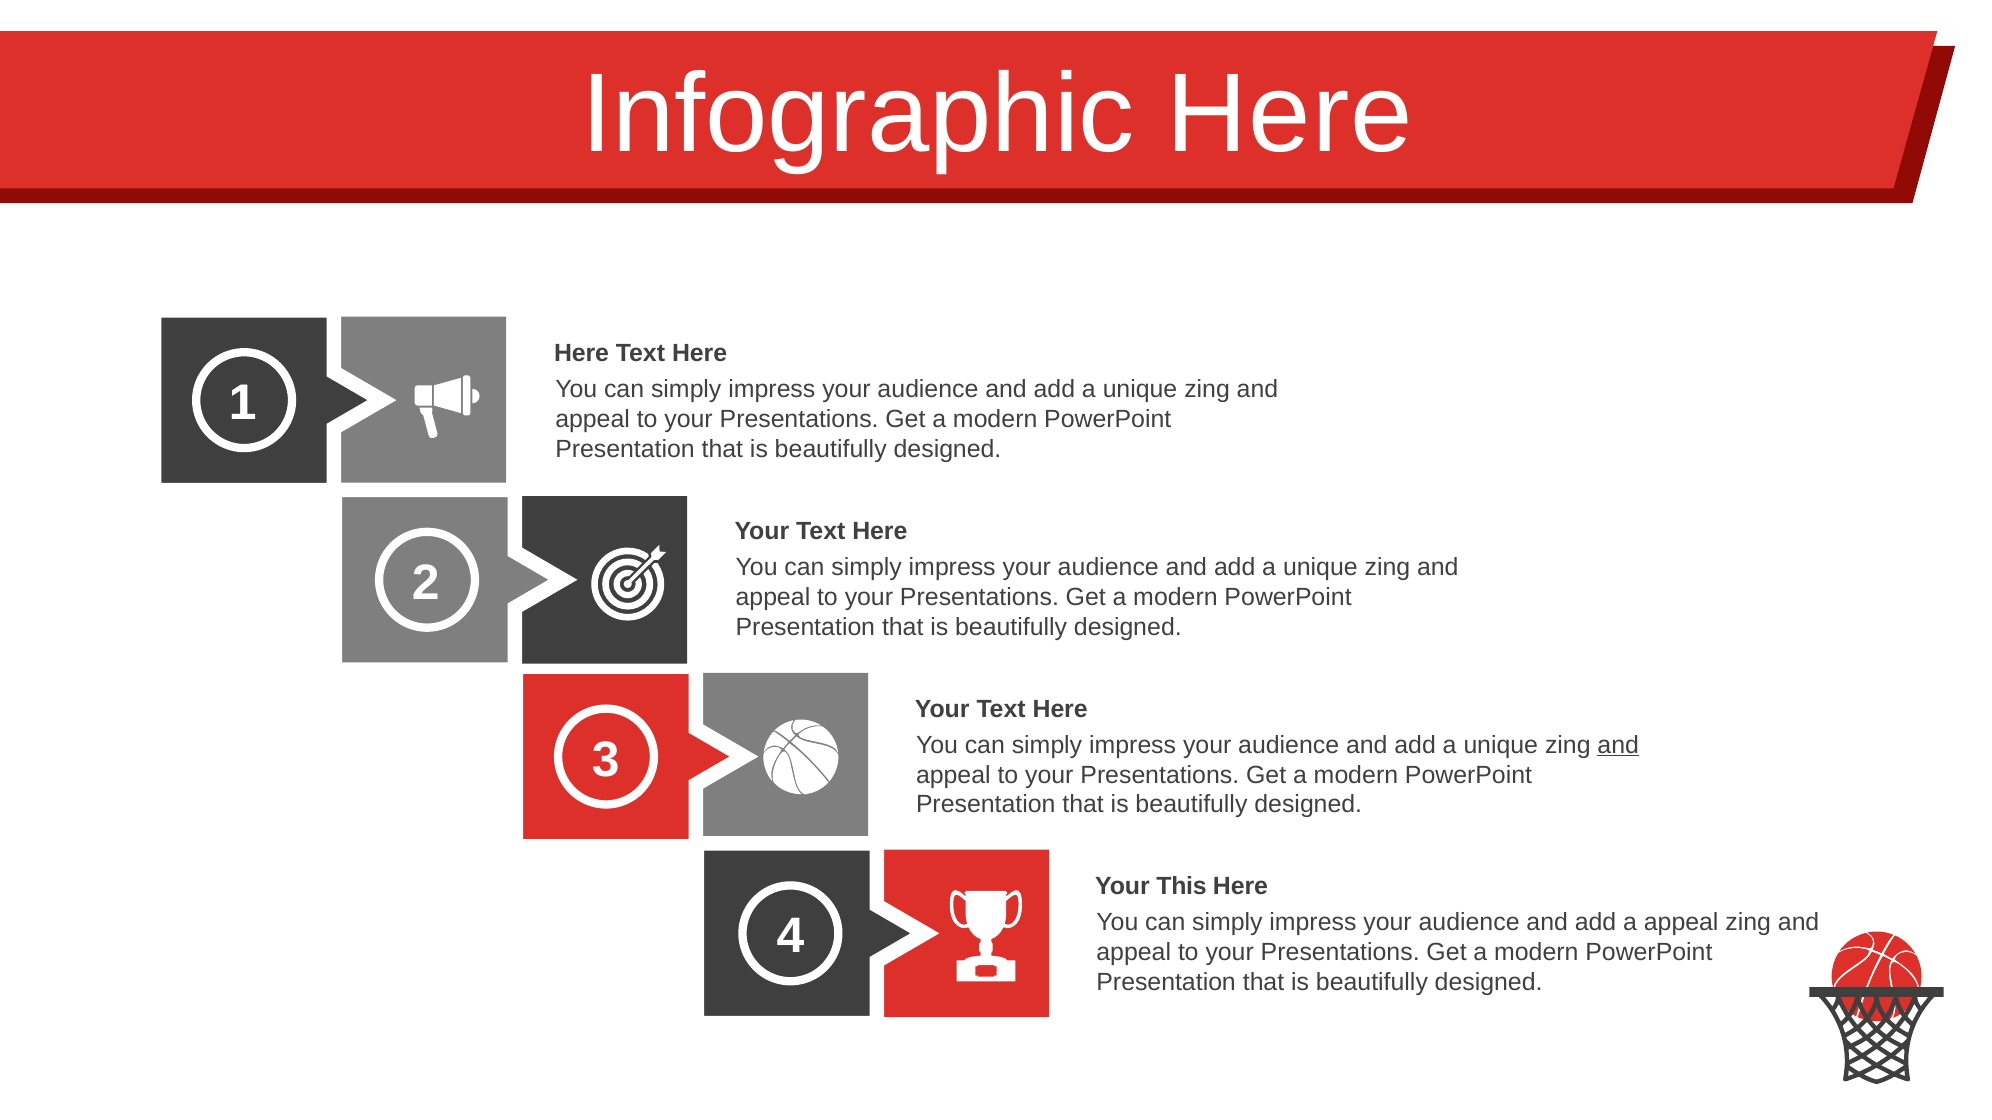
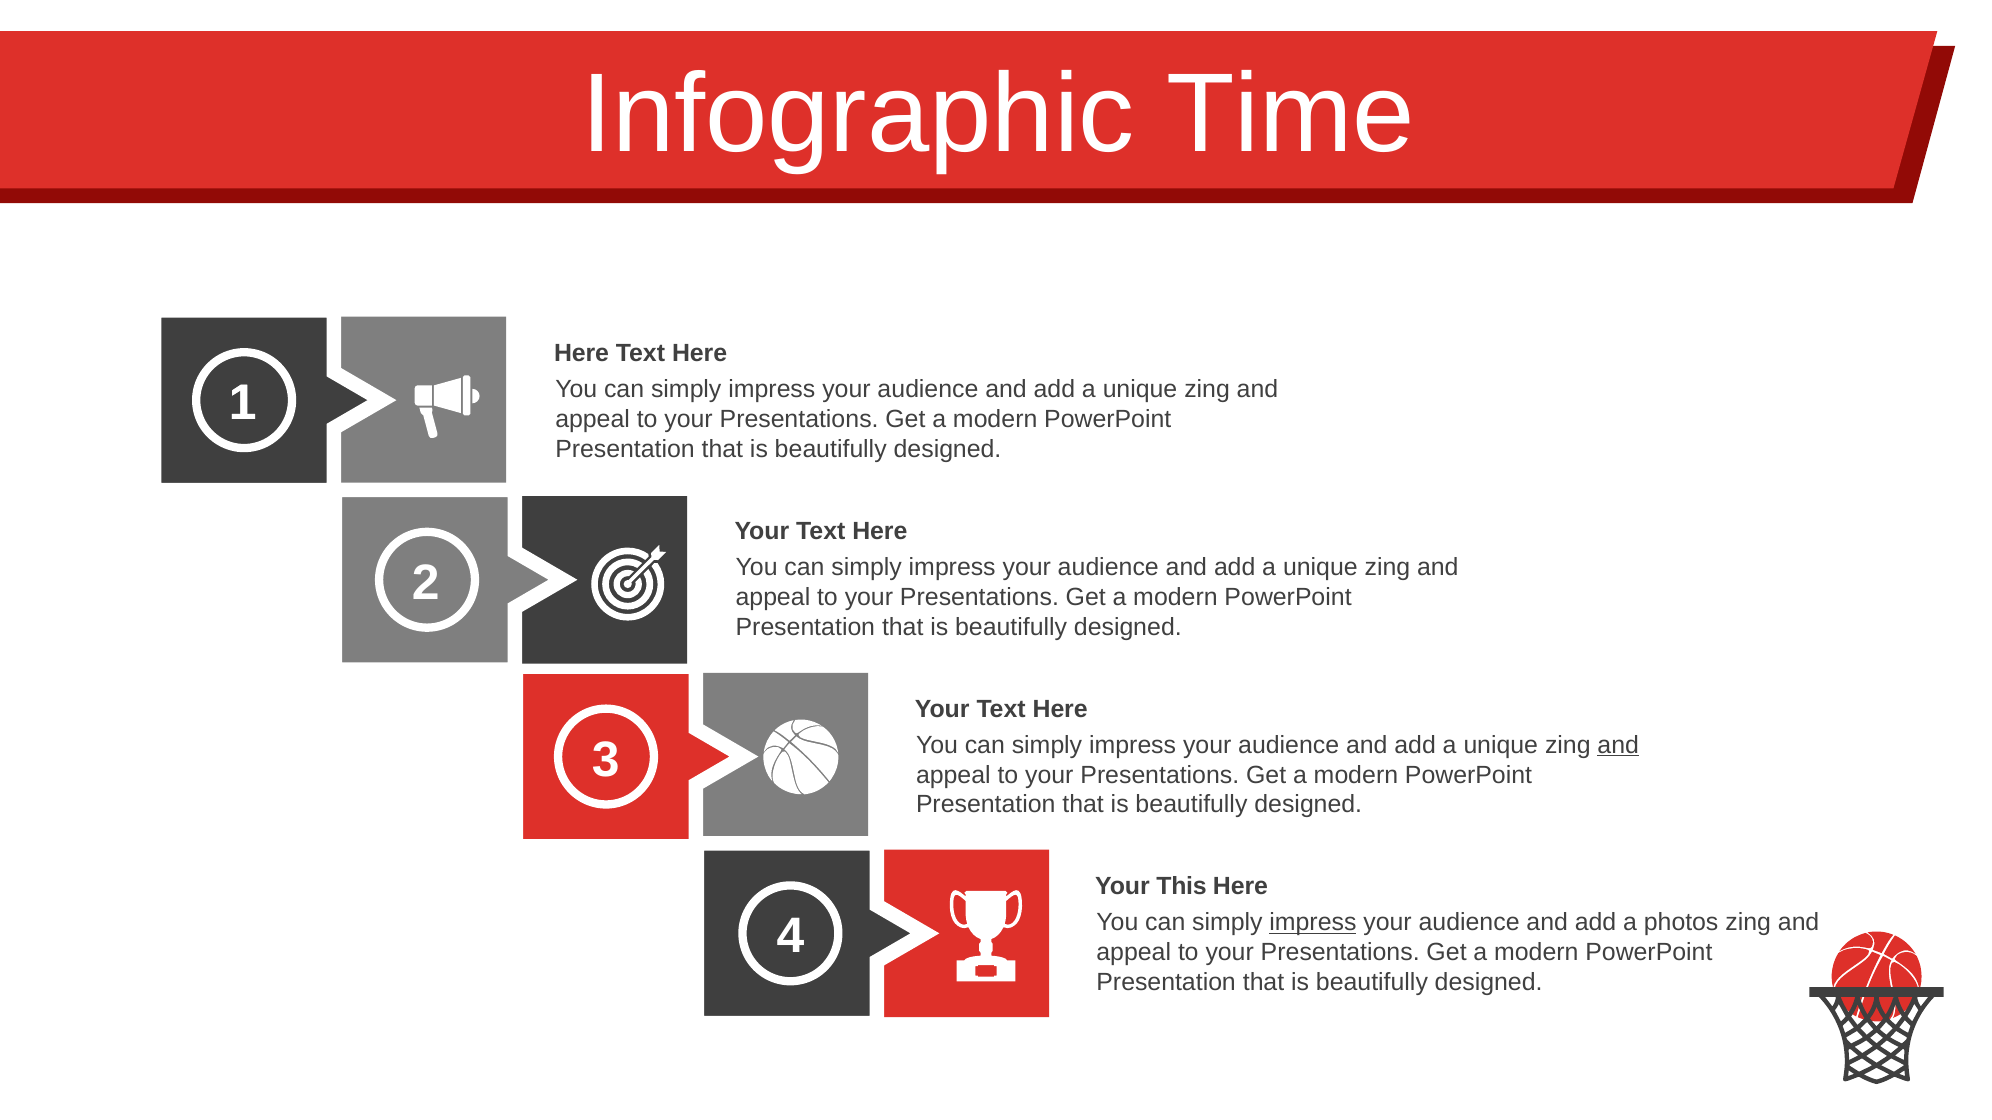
Infographic Here: Here -> Time (1290, 115)
impress underline: none -> present (1313, 923)
a appeal: appeal -> photos (1681, 923)
